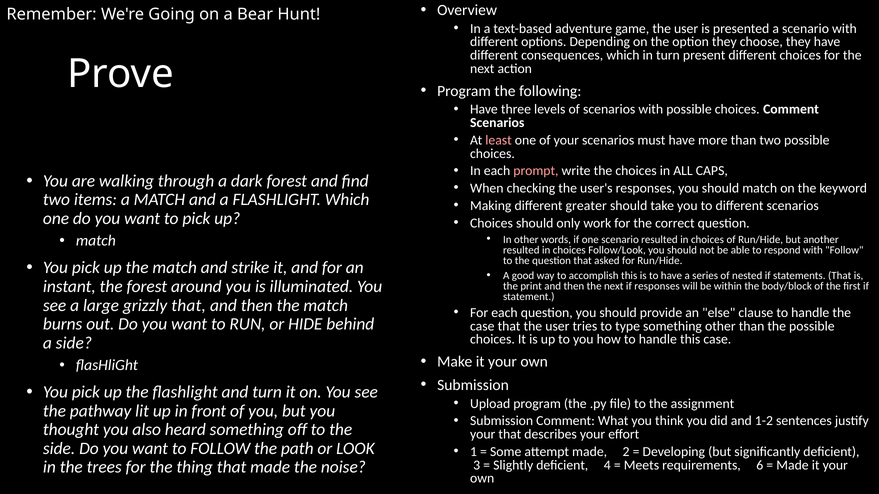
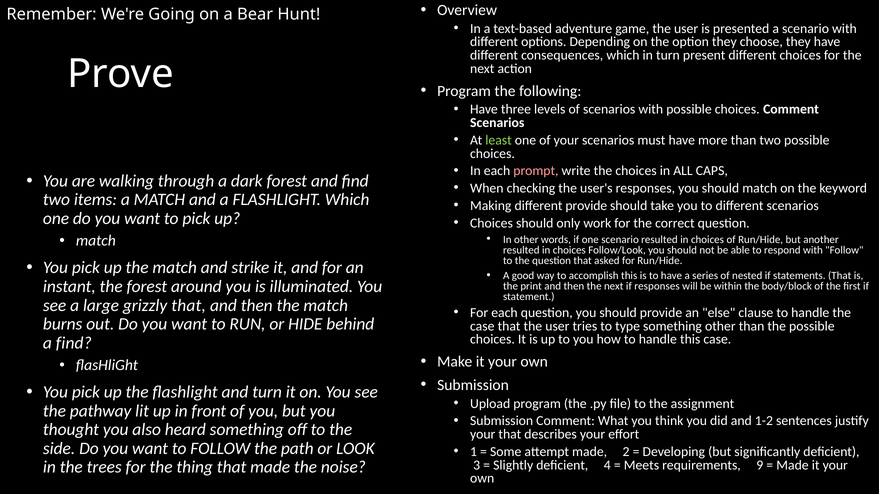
least colour: pink -> light green (499, 140)
different greater: greater -> provide (586, 206)
a side: side -> find (74, 343)
6: 6 -> 9 (760, 465)
